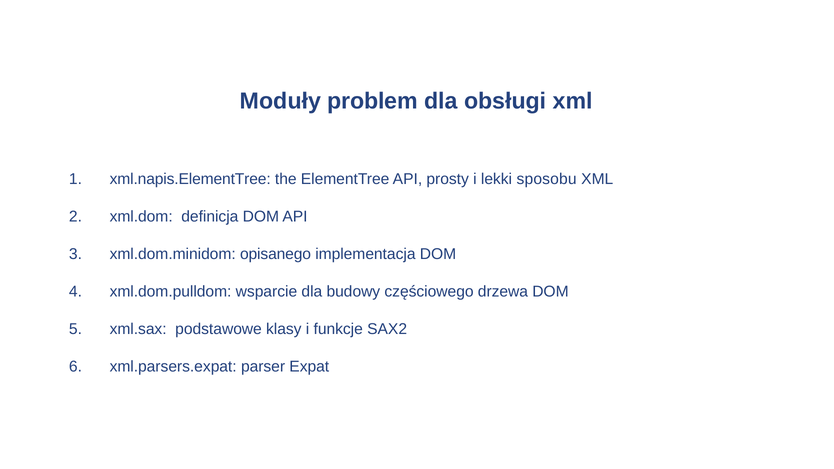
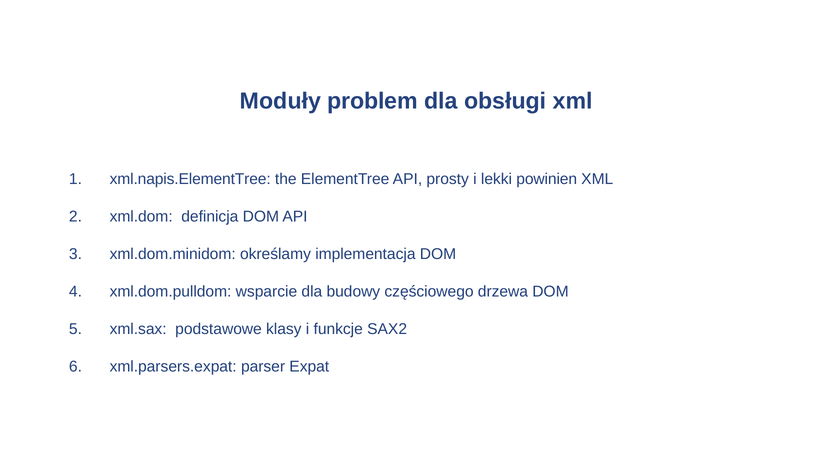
sposobu: sposobu -> powinien (547, 179)
opisanego: opisanego -> określamy (275, 254)
